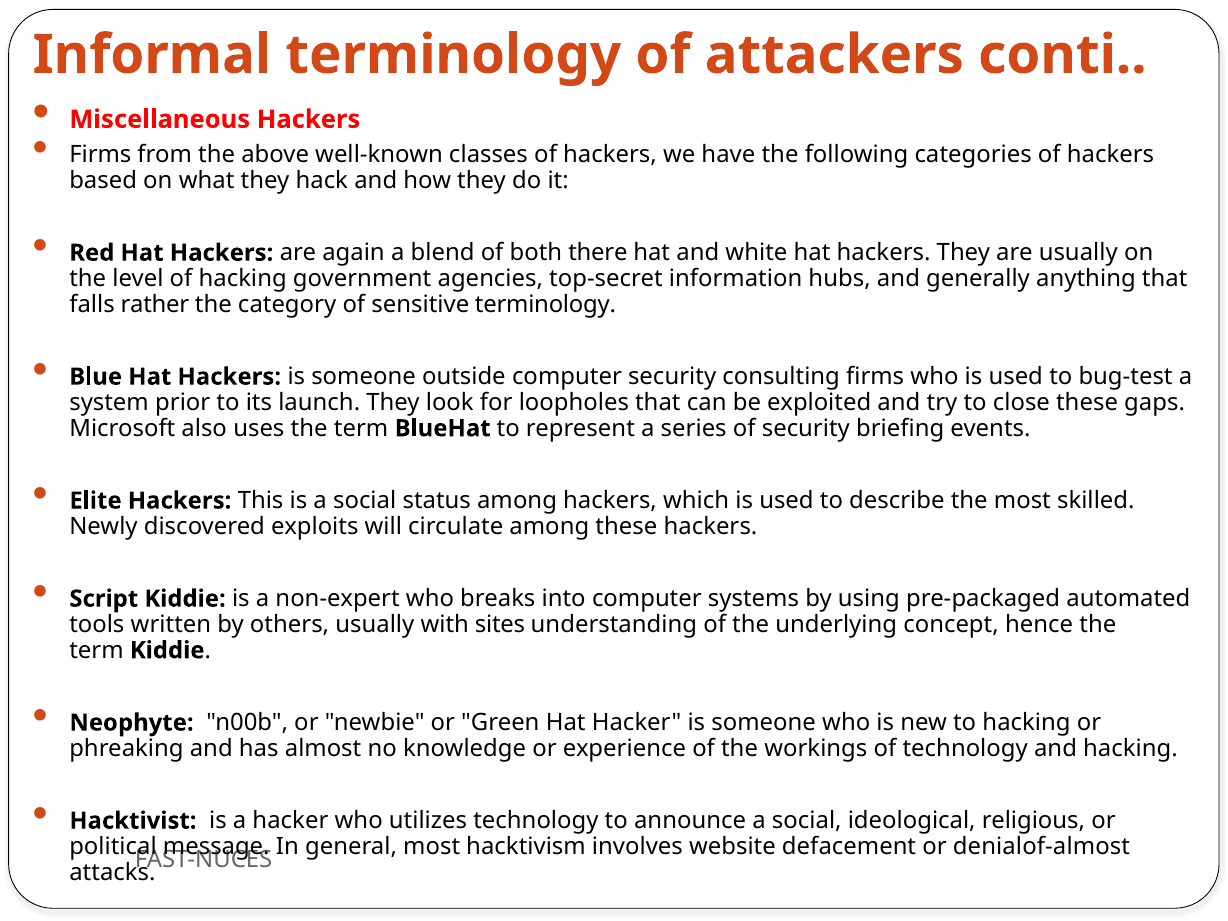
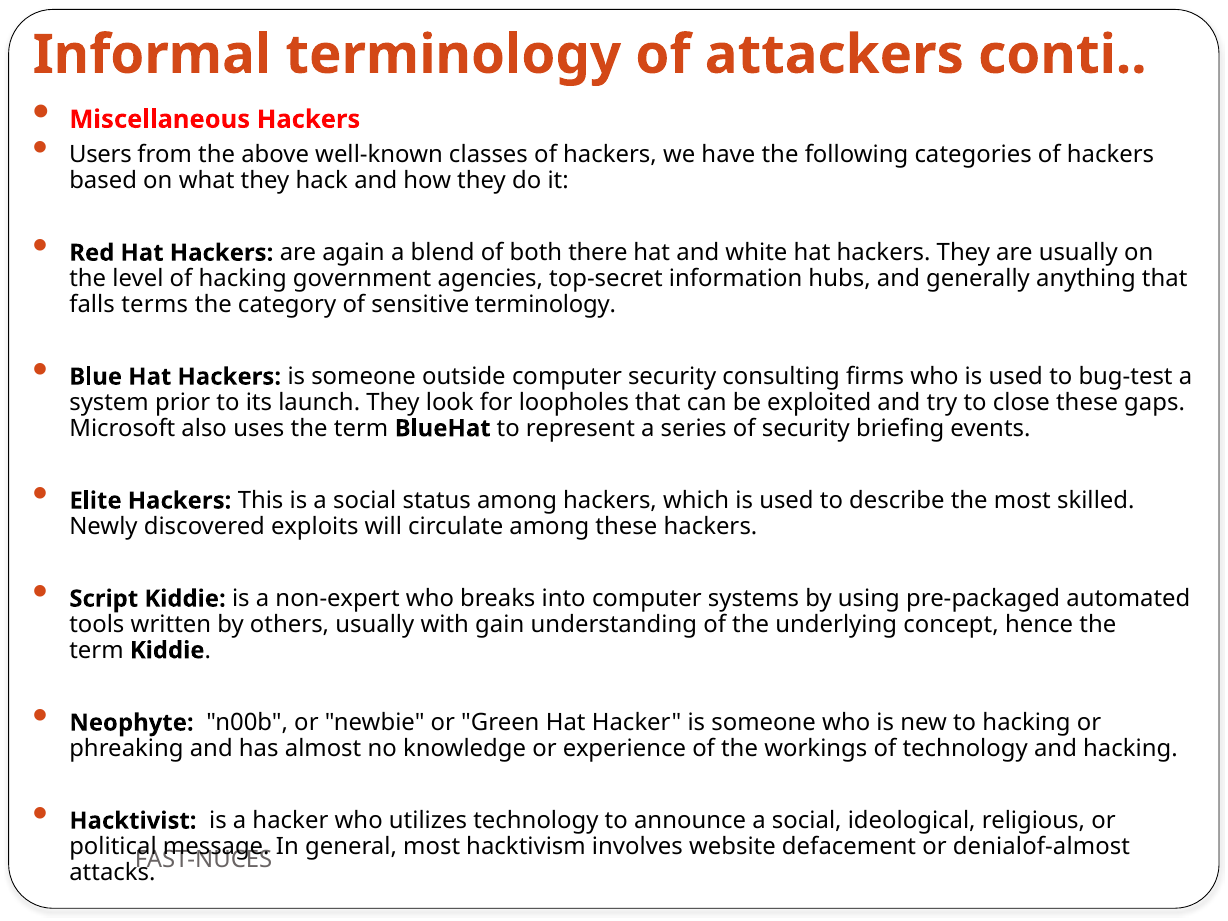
Firms: Firms -> Users (100, 155)
rather: rather -> terms (155, 304)
sites: sites -> gain (500, 625)
